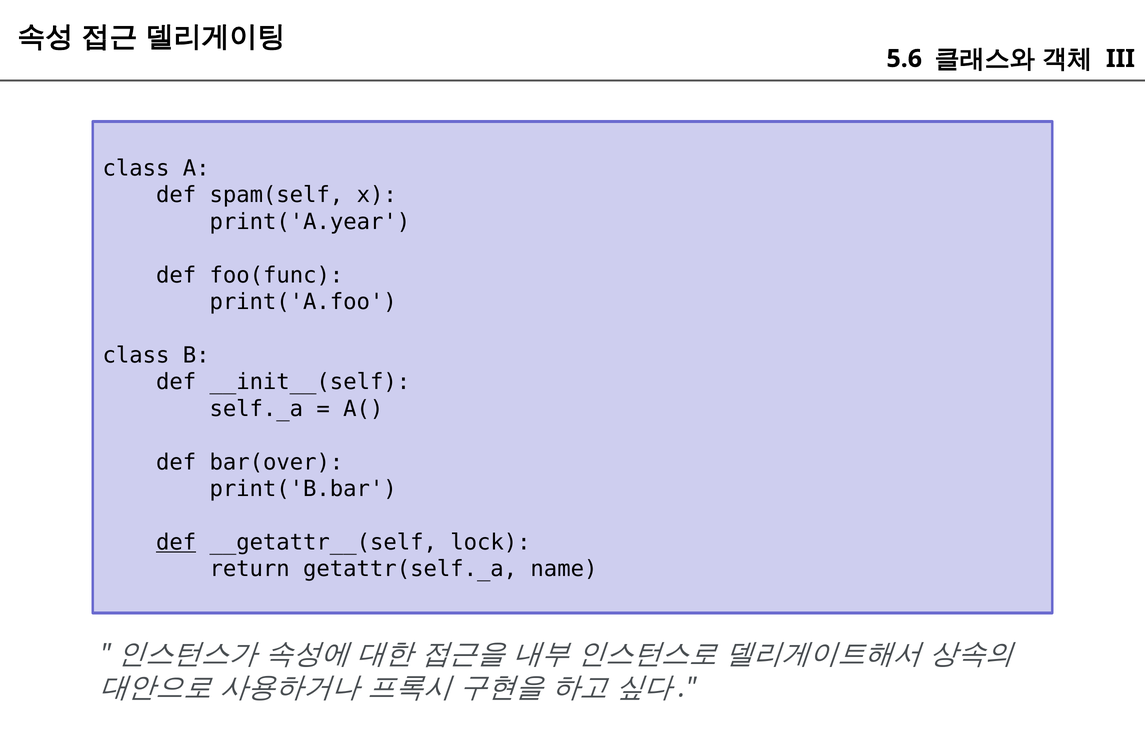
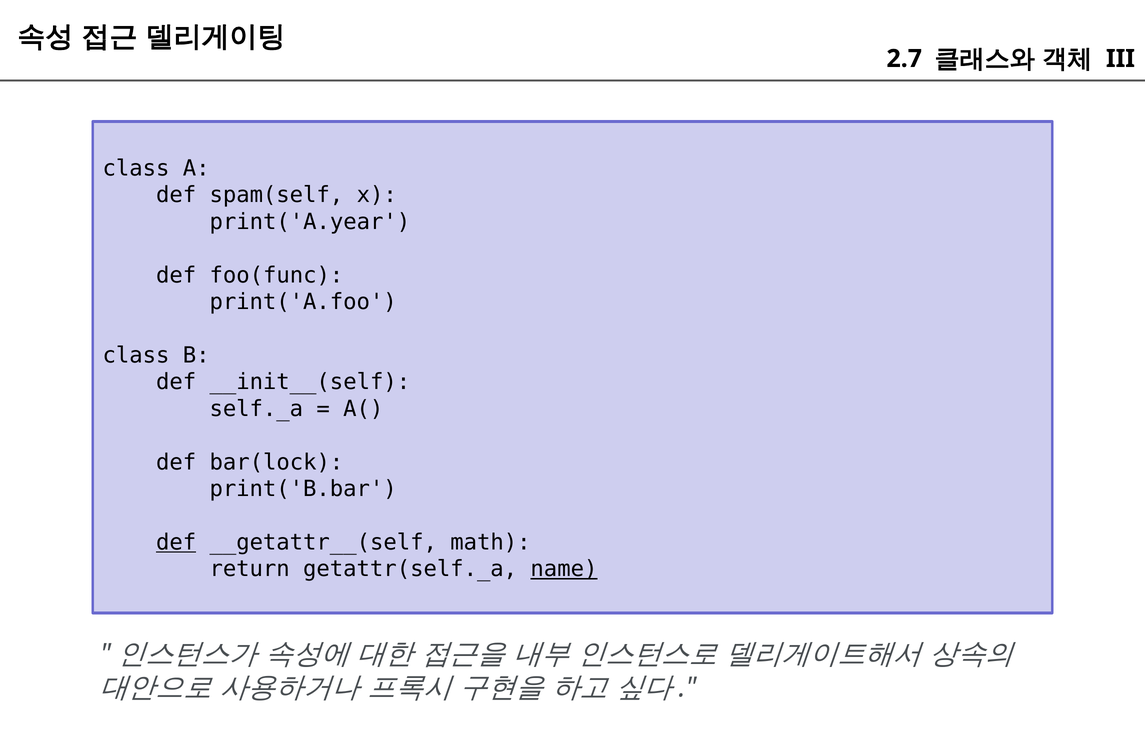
5.6: 5.6 -> 2.7 (904, 59)
bar(over: bar(over -> bar(lock (276, 462)
lock: lock -> math (490, 542)
name underline: none -> present (564, 569)
